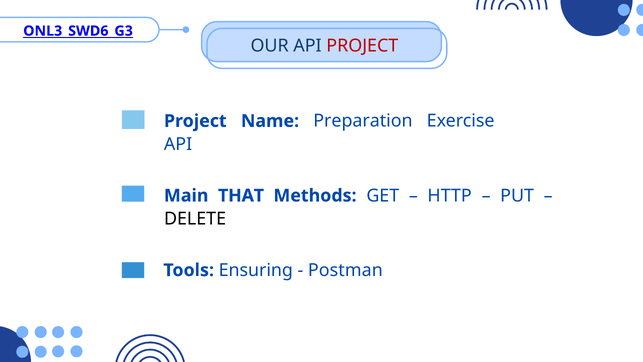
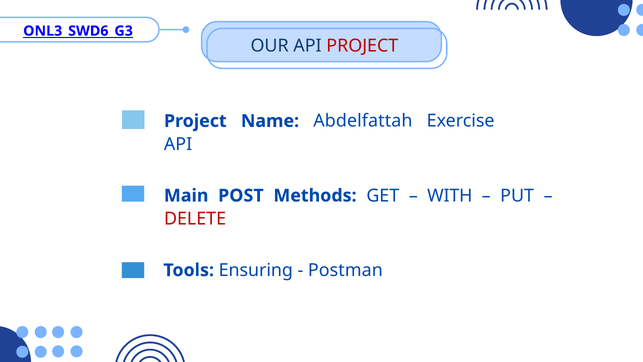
Preparation: Preparation -> Abdelfattah (363, 121)
THAT: THAT -> POST (241, 195)
HTTP: HTTP -> WITH (450, 195)
DELETE colour: black -> red (195, 219)
